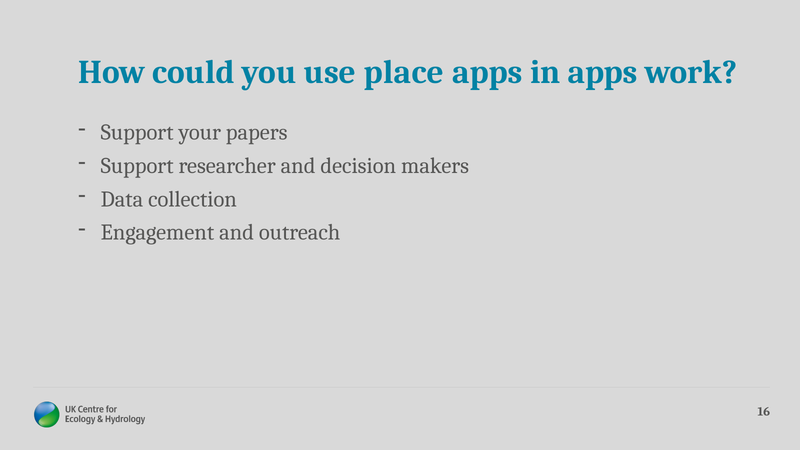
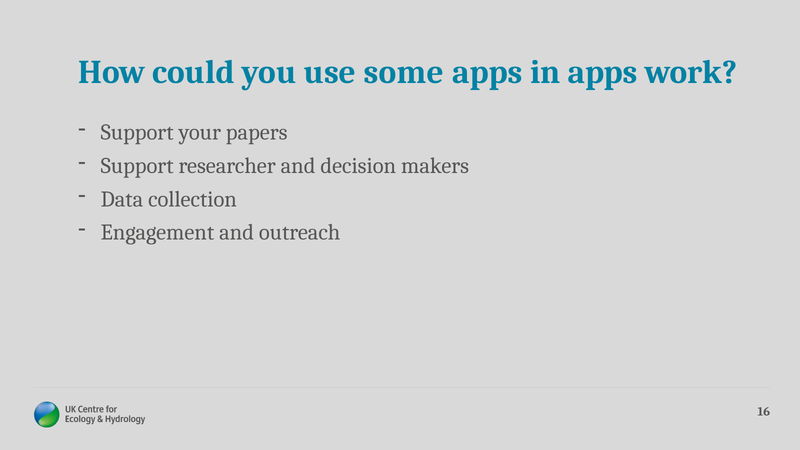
place: place -> some (404, 72)
